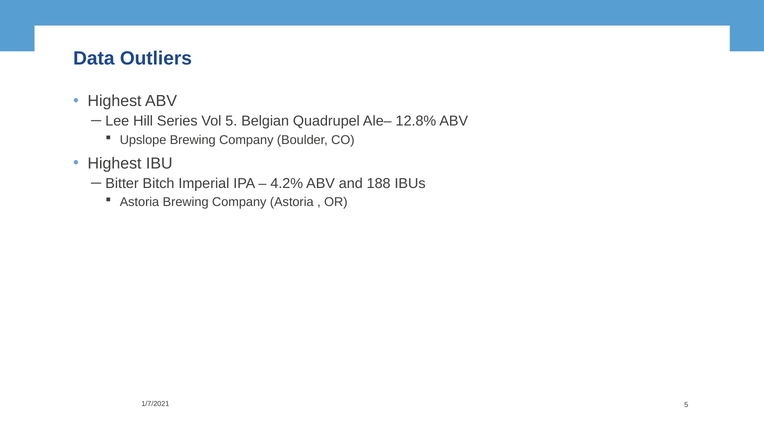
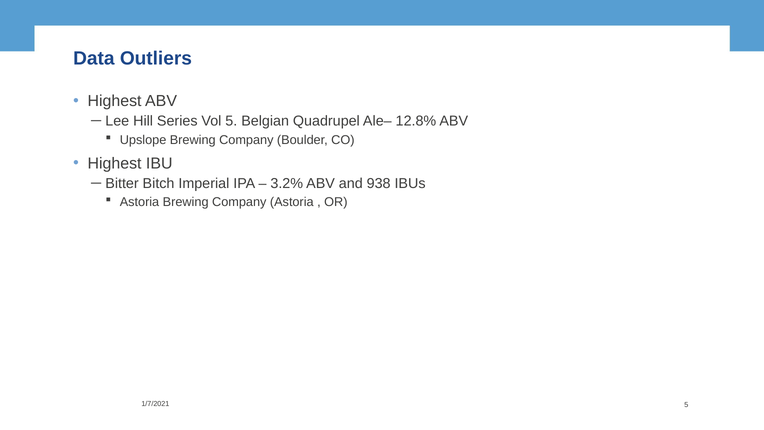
4.2%: 4.2% -> 3.2% (287, 183)
188: 188 -> 938 (379, 183)
